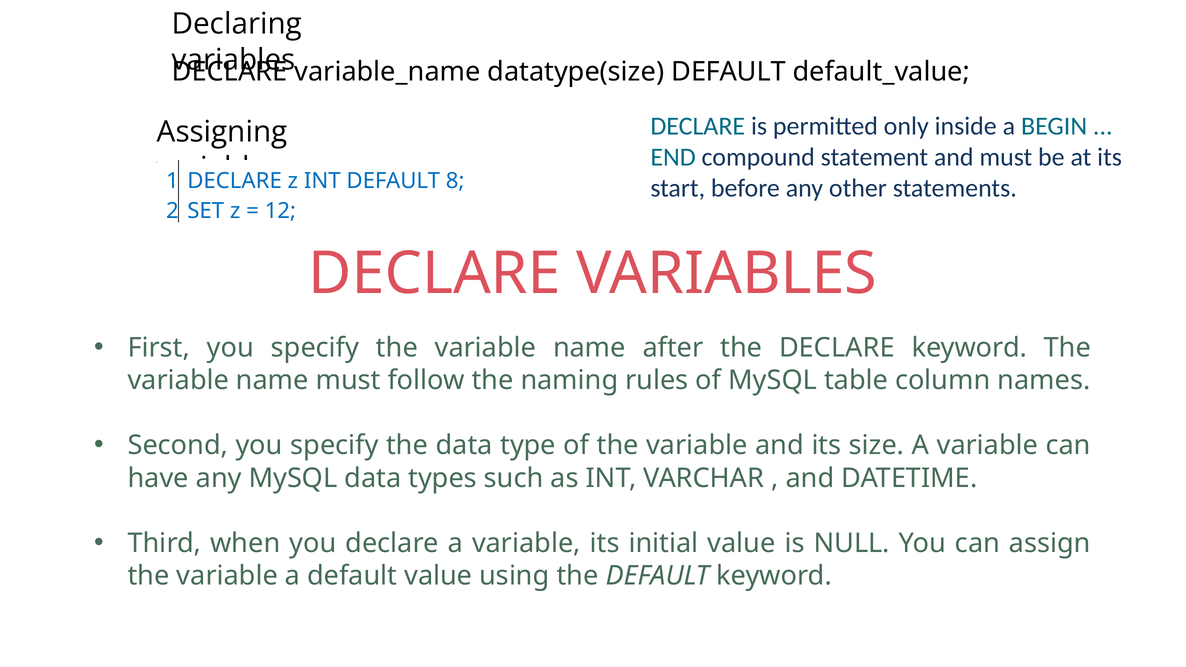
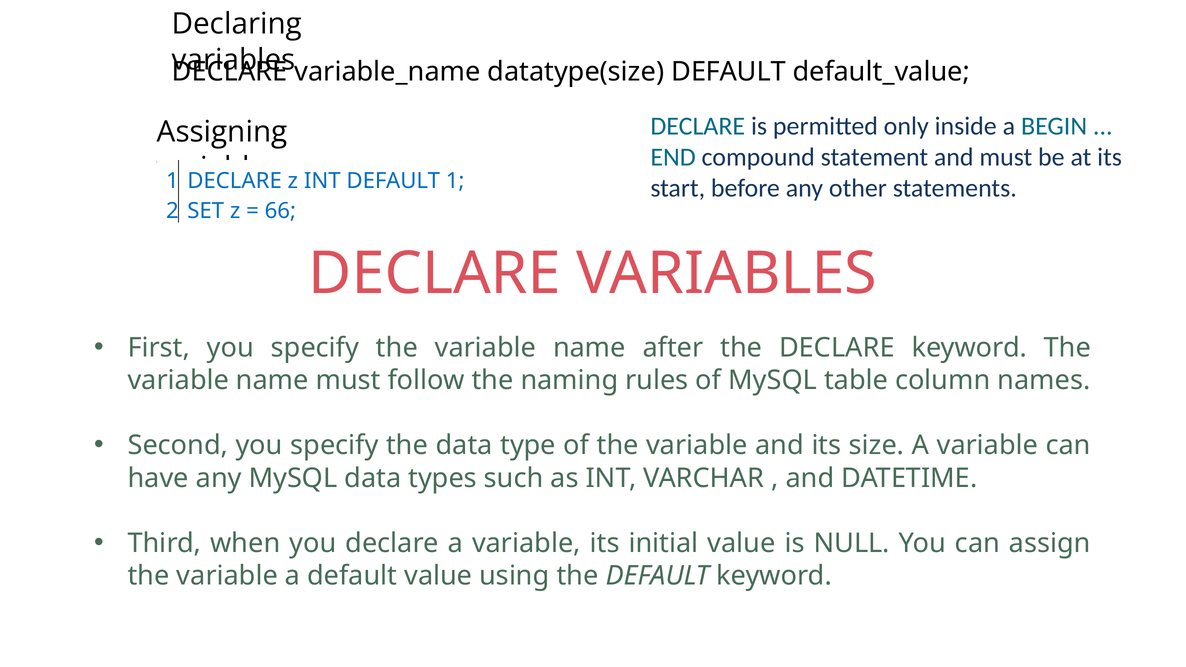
DEFAULT 8: 8 -> 1 (455, 181)
12: 12 -> 66 (280, 211)
